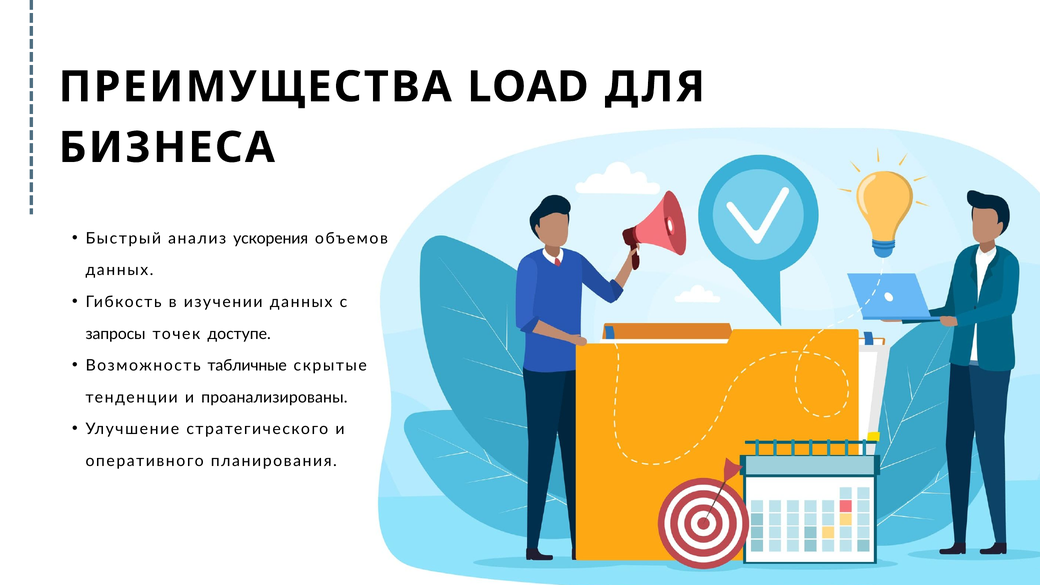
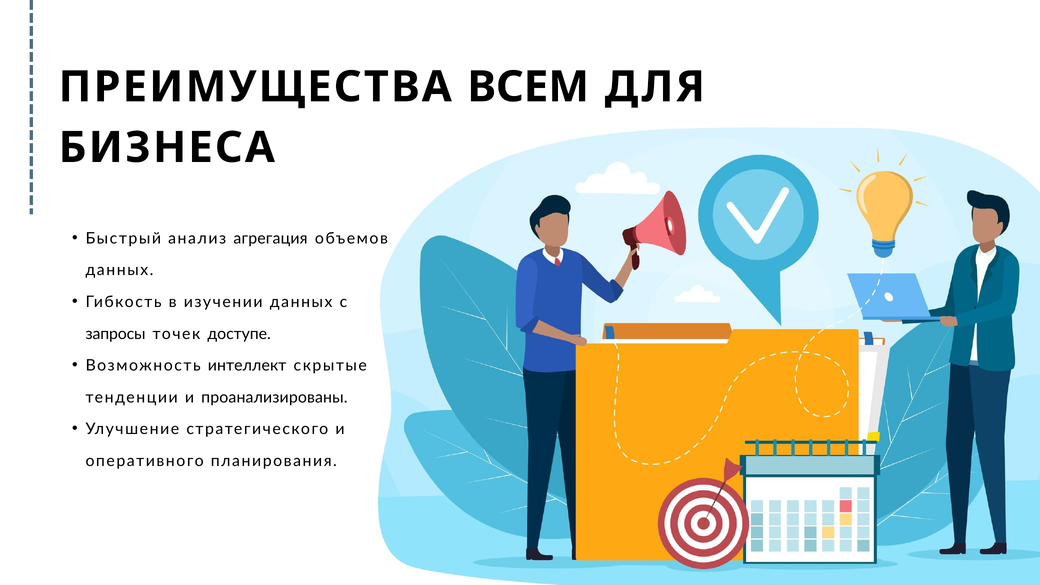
LOAD: LOAD -> ВСЕМ (528, 87)
ускорения: ускорения -> агрегация (270, 238)
табличные: табличные -> интеллект (247, 366)
